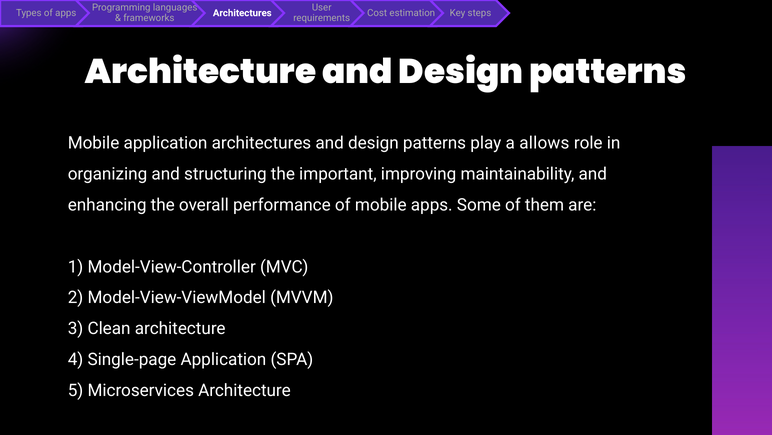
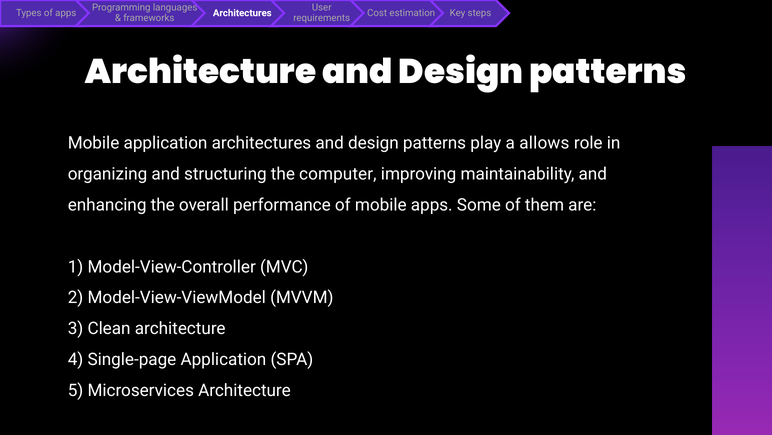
important: important -> computer (338, 174)
